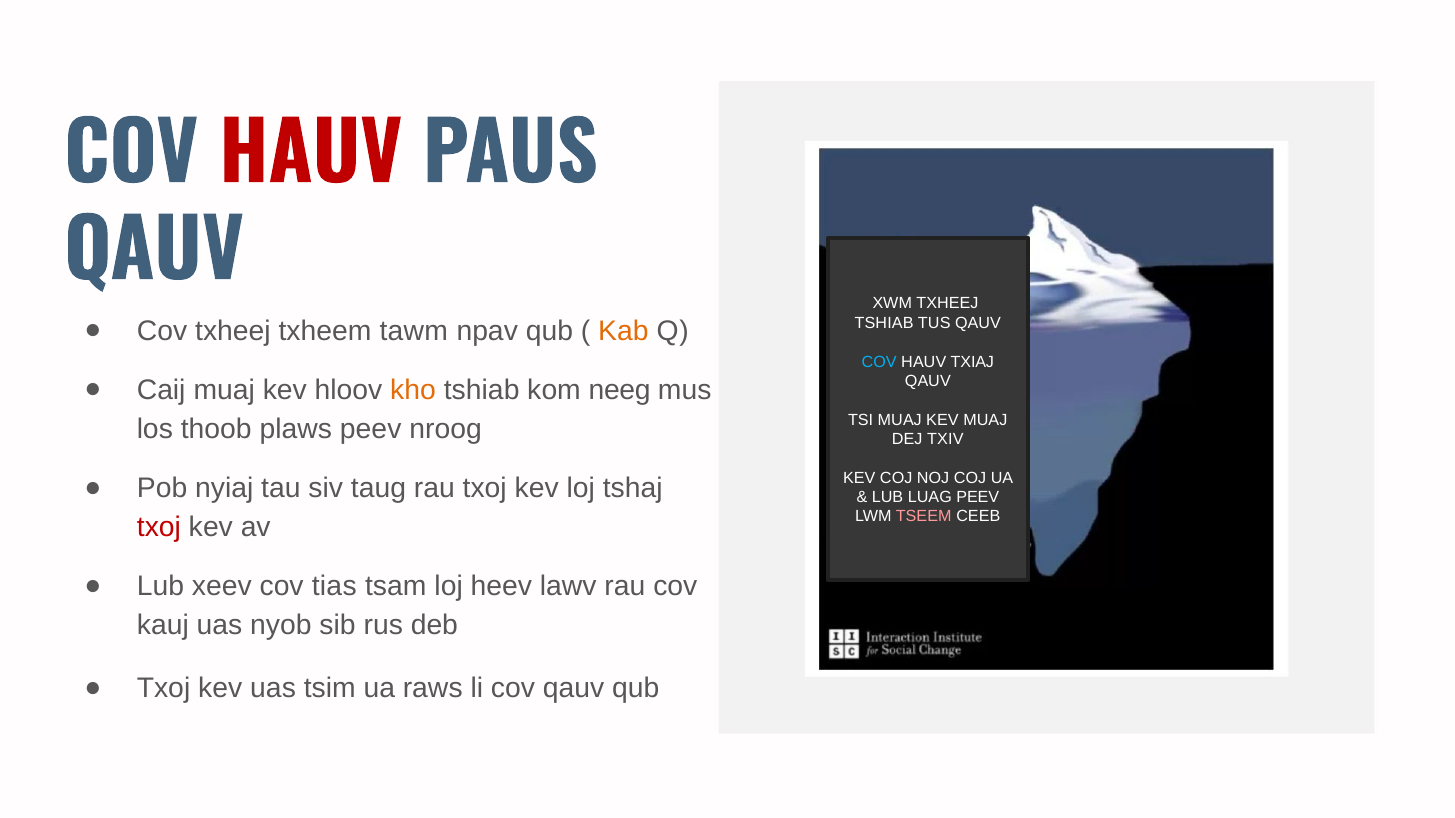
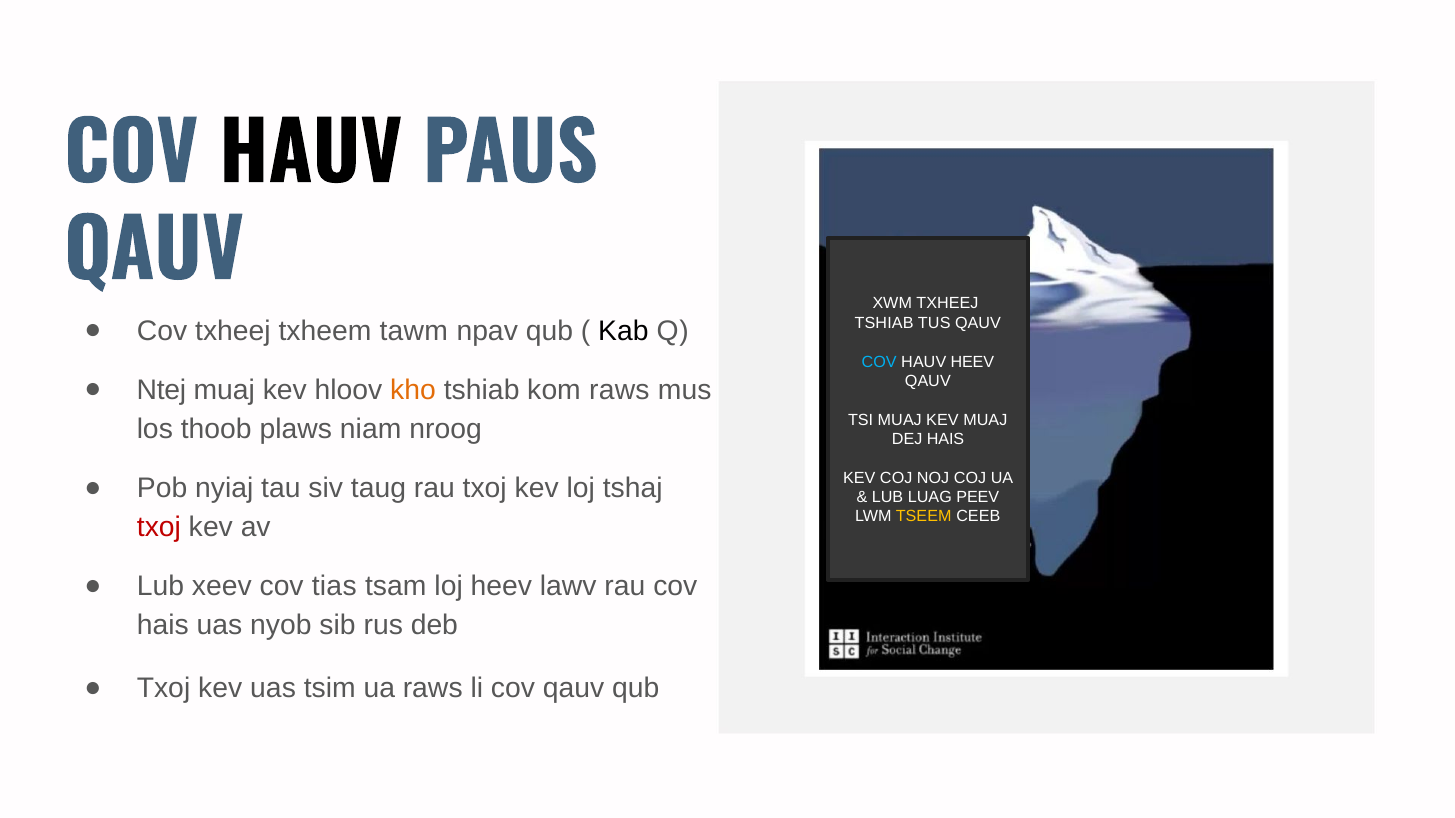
HAUV colour: red -> black (311, 156)
Kab colour: orange -> black (623, 331)
HAUV TXIAJ: TXIAJ -> HEEV (972, 362)
Caij: Caij -> Ntej (161, 390)
kom neeg: neeg -> raws (619, 390)
plaws peev: peev -> niam (371, 429)
DEJ TXIV: TXIV -> HAIS (946, 439)
TSEEM colour: pink -> yellow (924, 517)
kauj: kauj -> hais (163, 626)
